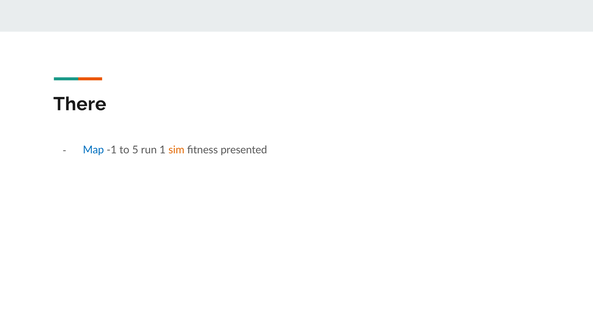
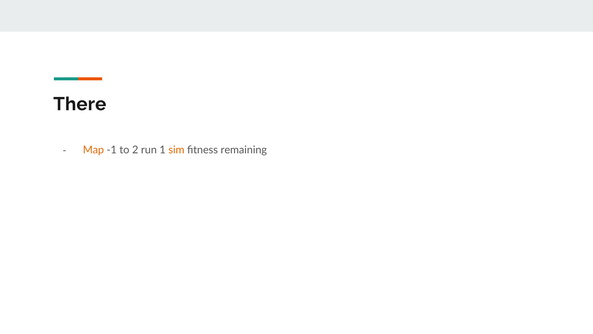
Map colour: blue -> orange (93, 150)
5: 5 -> 2 (135, 150)
presented: presented -> remaining (244, 150)
